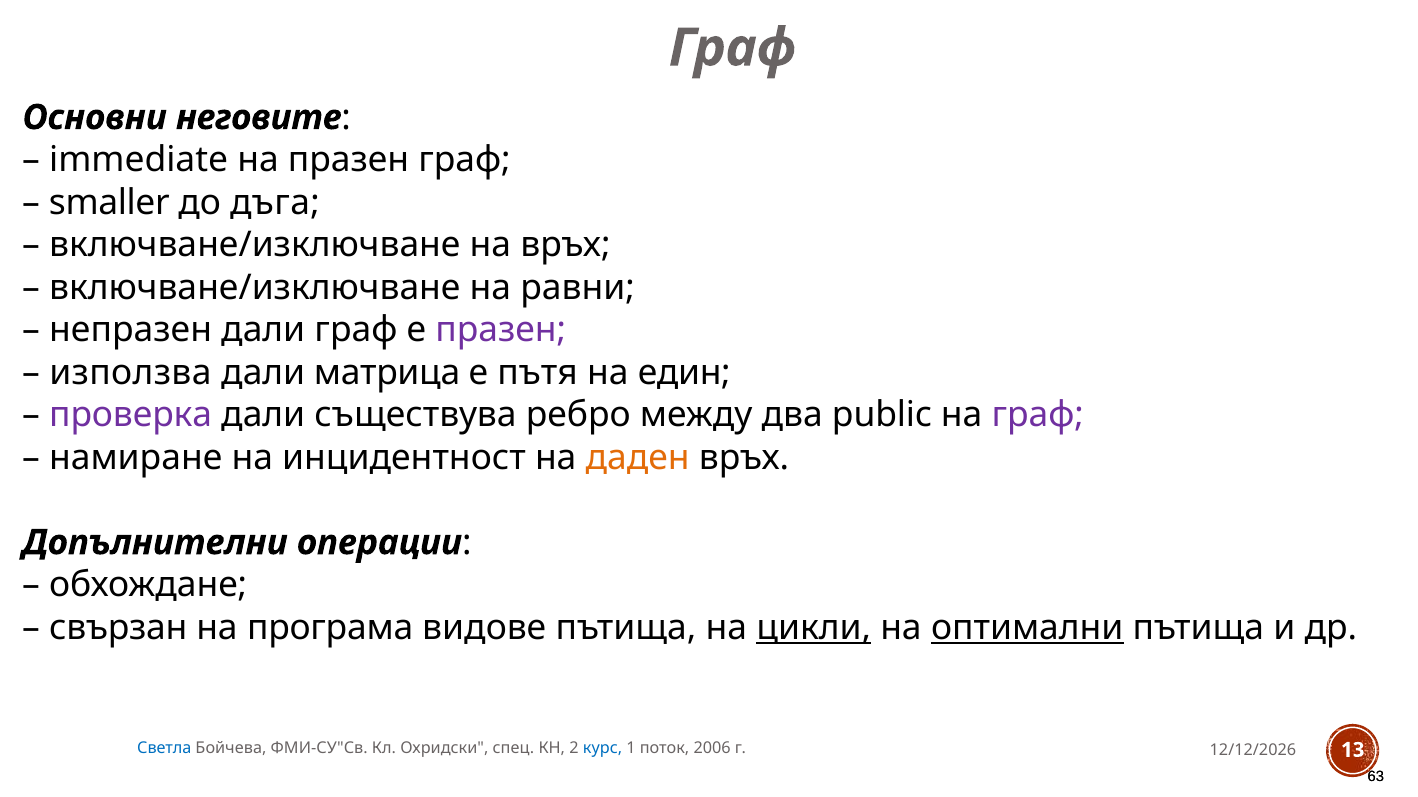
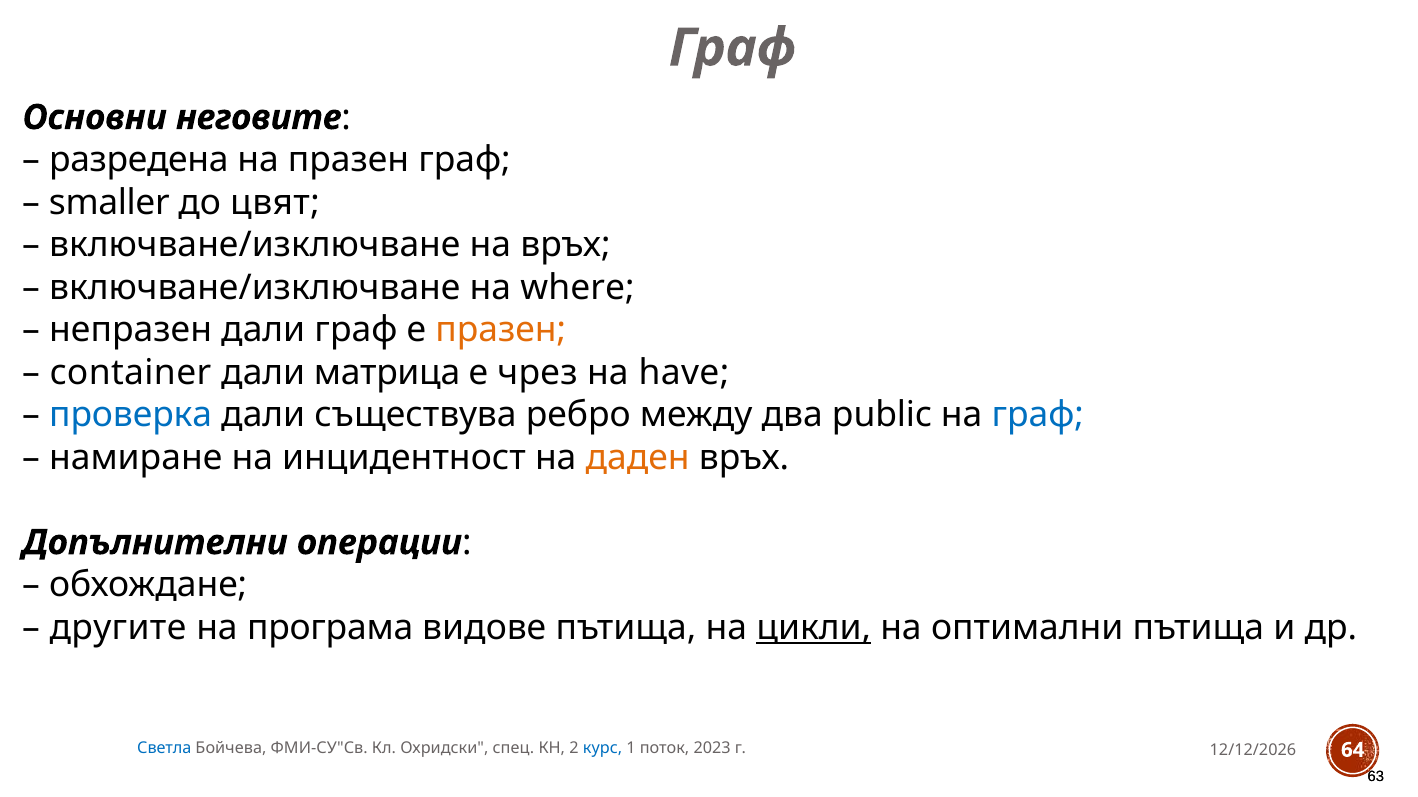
immediate: immediate -> разредена (139, 160)
дъга: дъга -> цвят (275, 203)
равни: равни -> where (578, 288)
празен colour: purple -> orange (501, 330)
използва: използва -> container (130, 373)
пътя: пътя -> чрез (537, 373)
един: един -> have (684, 373)
проверка colour: purple -> blue (131, 415)
граф colour: purple -> blue (1038, 415)
свързан: свързан -> другите (118, 628)
оптимални underline: present -> none (1027, 628)
2006: 2006 -> 2023 (712, 749)
13: 13 -> 64 (1353, 751)
